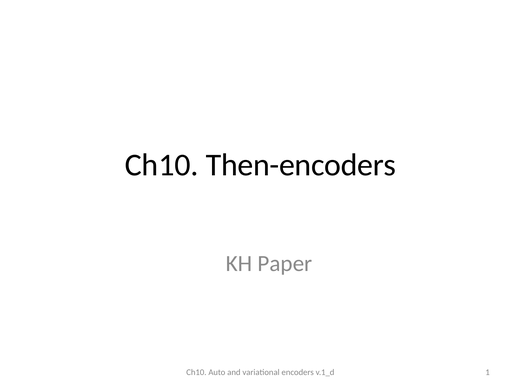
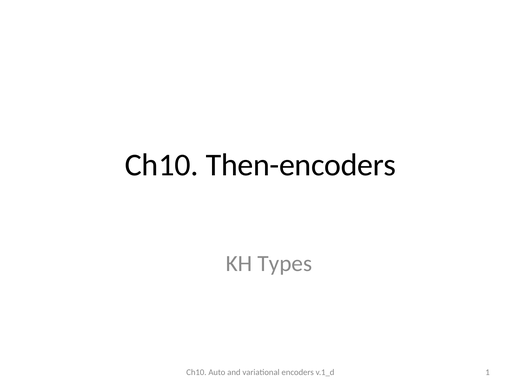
Paper: Paper -> Types (285, 264)
